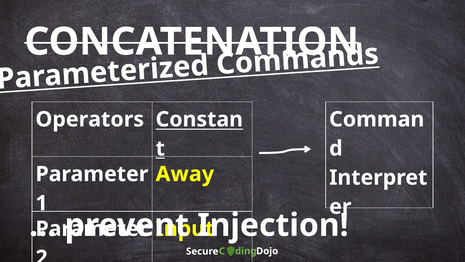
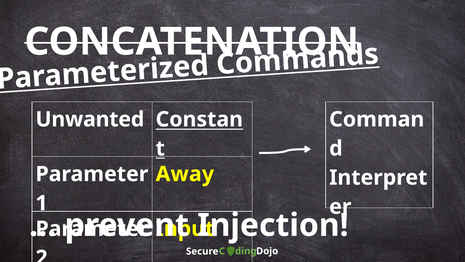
Operators: Operators -> Unwanted (90, 119)
